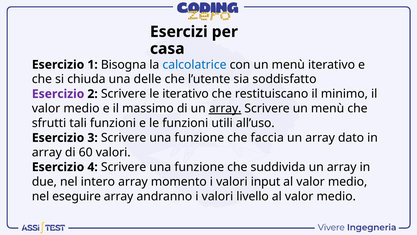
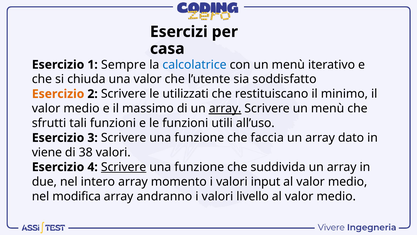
Bisogna: Bisogna -> Sempre (124, 65)
una delle: delle -> valor (148, 79)
Esercizio colour: purple -> orange (58, 94)
le iterativo: iterativo -> utilizzati (186, 94)
array: array -> viene (47, 152)
60: 60 -> 38 (86, 152)
Scrivere underline: none -> present (124, 167)
eseguire: eseguire -> modifica (77, 196)
